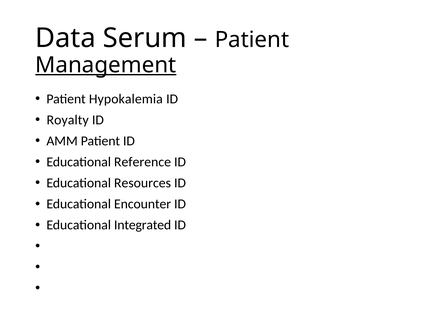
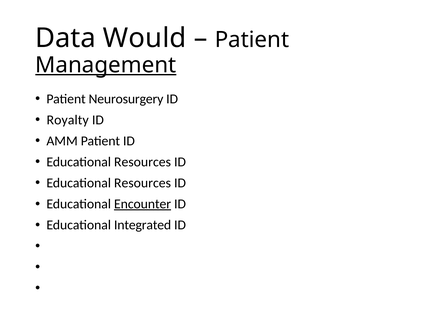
Serum: Serum -> Would (145, 38)
Hypokalemia: Hypokalemia -> Neurosurgery (126, 99)
Reference: Reference -> Resources (143, 162)
Encounter underline: none -> present (143, 204)
